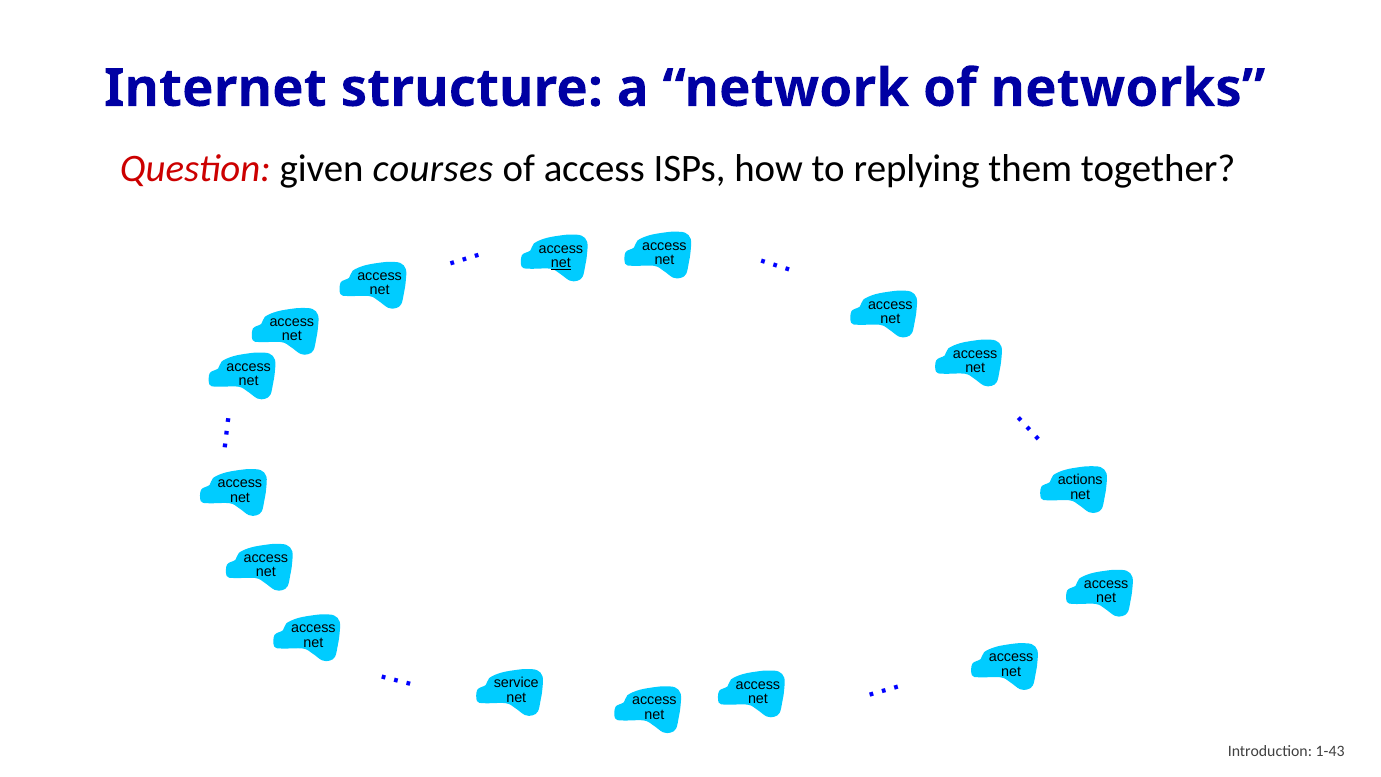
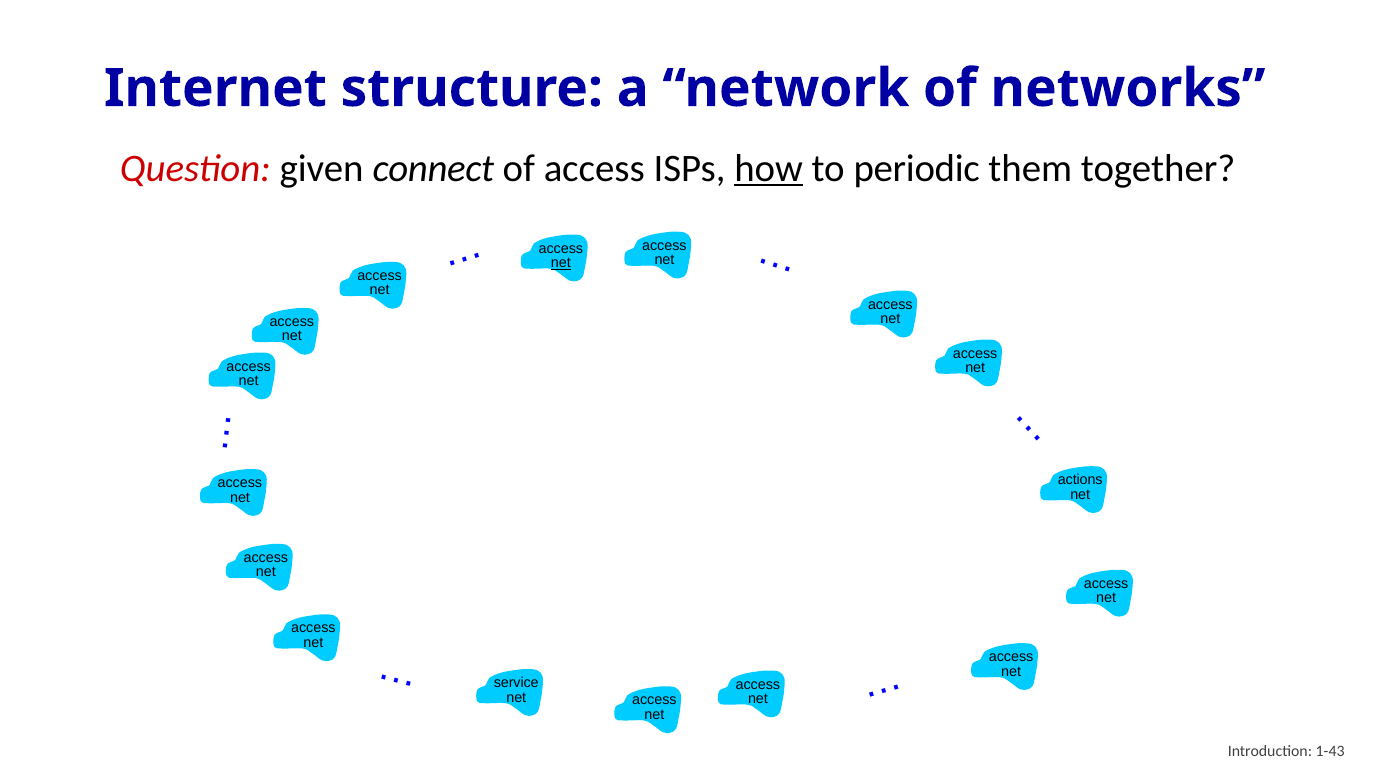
courses: courses -> connect (433, 168)
how underline: none -> present (769, 168)
replying: replying -> periodic (917, 168)
